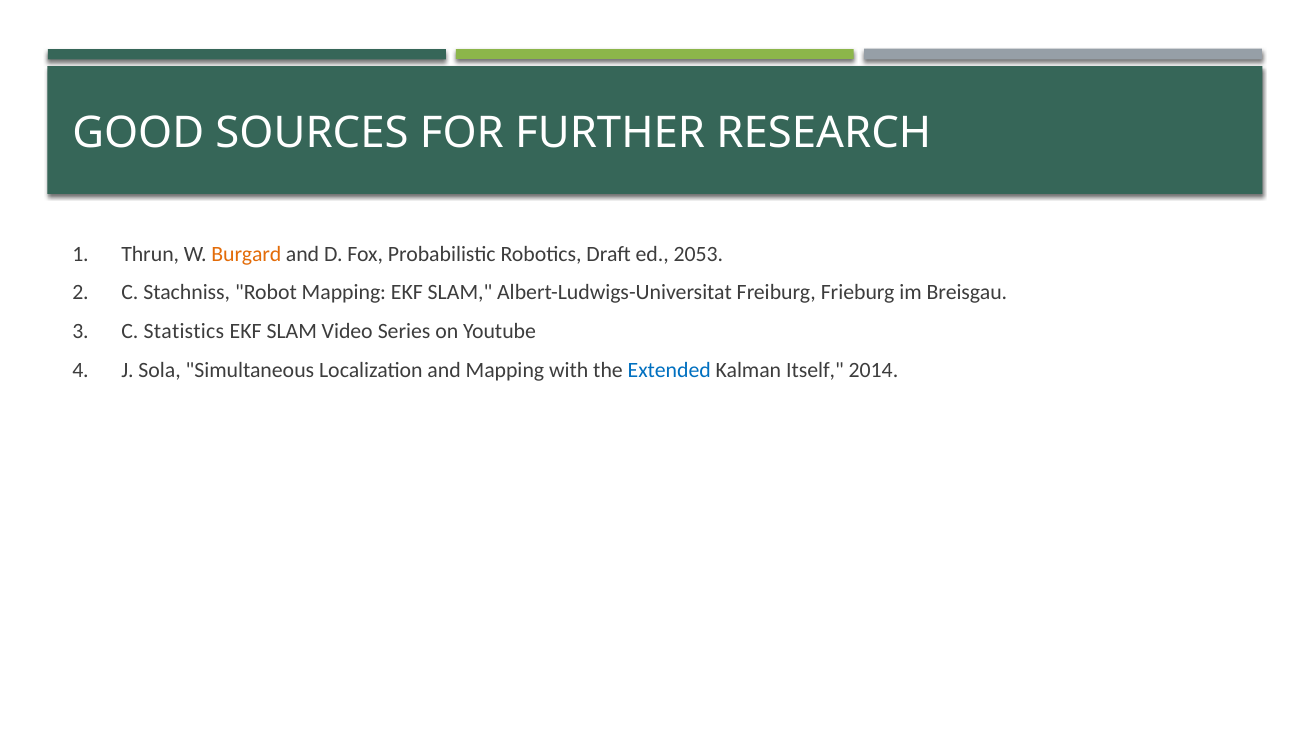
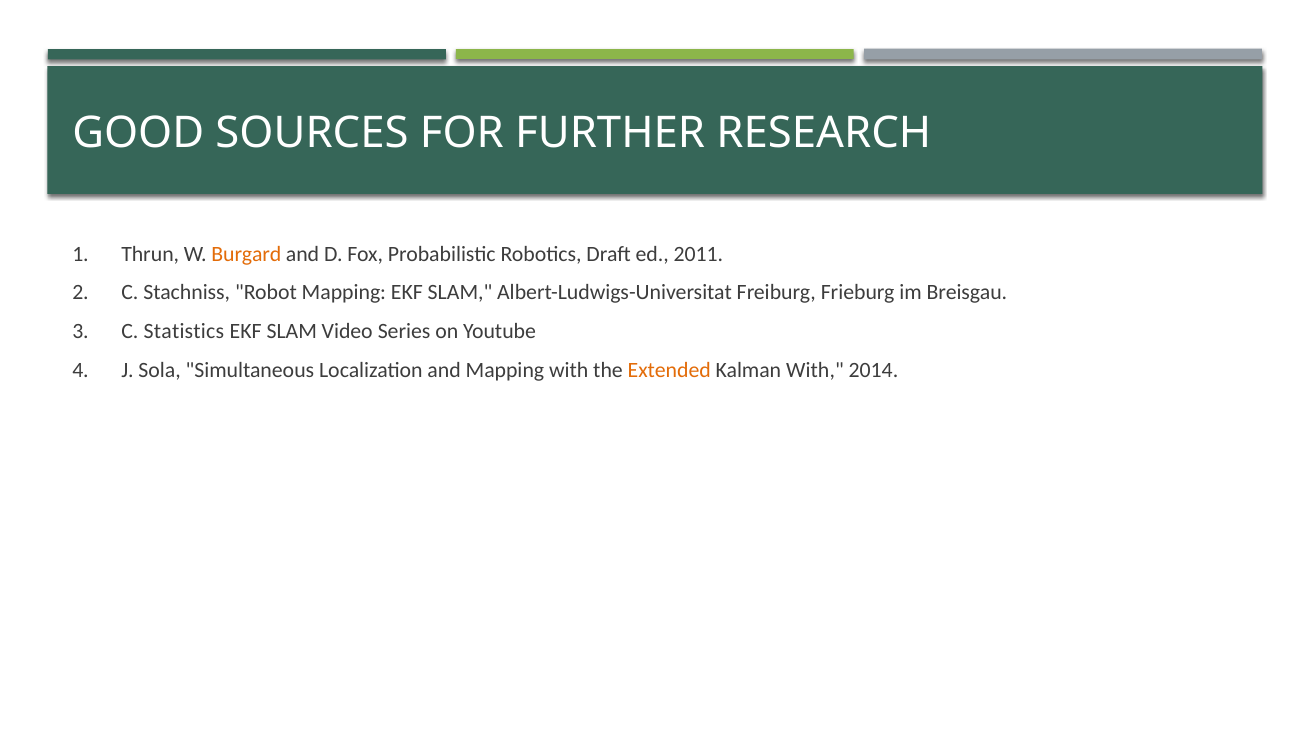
2053: 2053 -> 2011 (698, 254)
Extended colour: blue -> orange (669, 370)
Kalman Itself: Itself -> With (815, 370)
